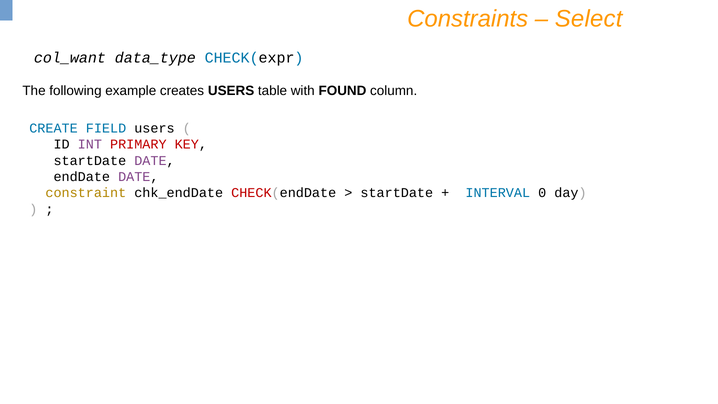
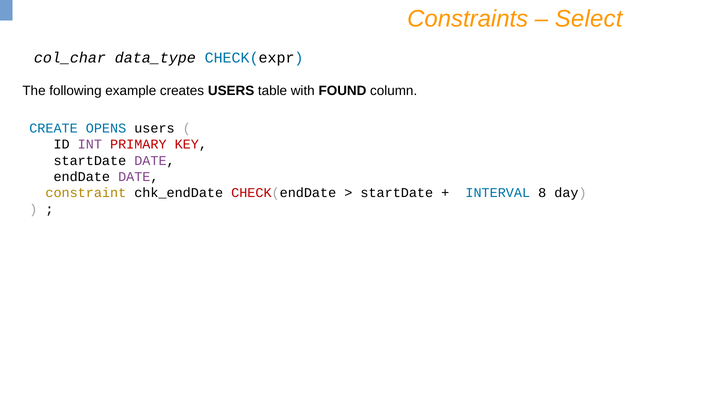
col_want: col_want -> col_char (70, 58)
FIELD: FIELD -> OPENS (106, 128)
0: 0 -> 8 (542, 193)
